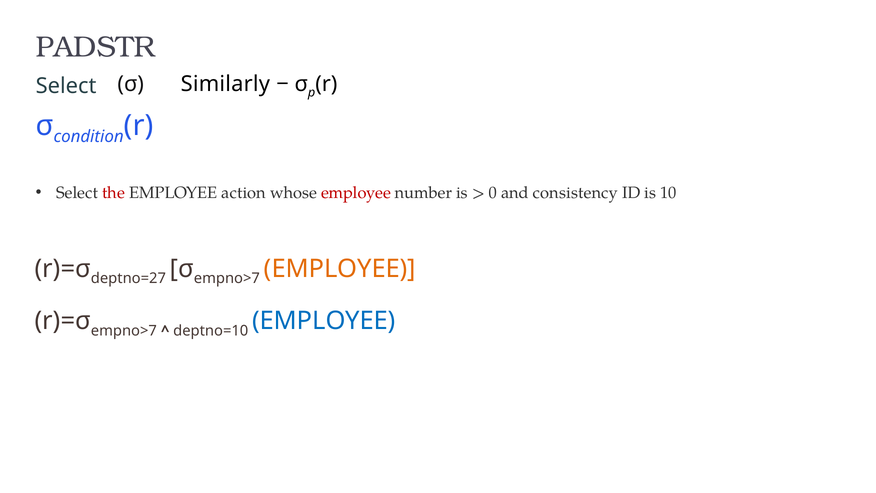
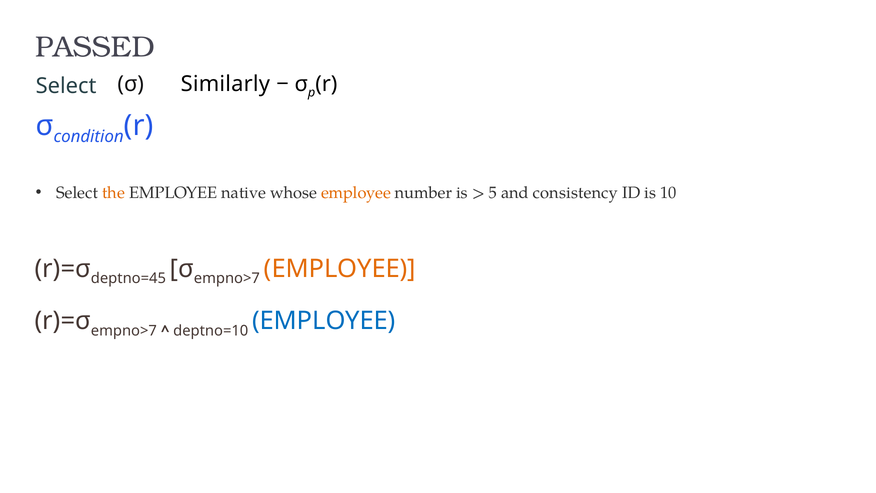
PADSTR: PADSTR -> PASSED (95, 47)
the colour: red -> orange (114, 193)
action: action -> native (244, 193)
employee colour: red -> orange (356, 193)
0: 0 -> 5 (493, 193)
deptno=27: deptno=27 -> deptno=45 (128, 278)
